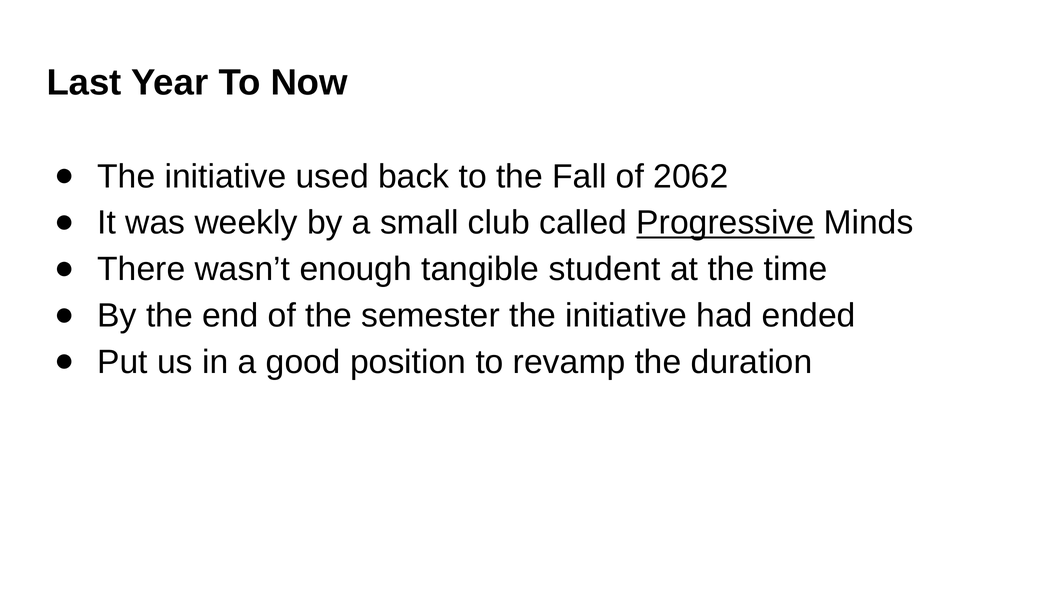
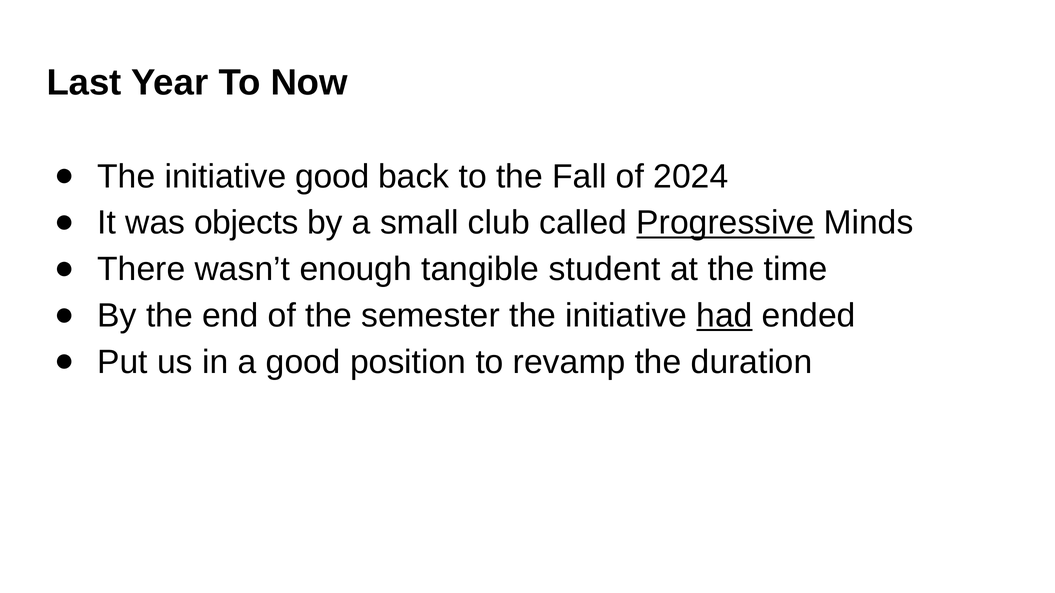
initiative used: used -> good (332, 177)
2062: 2062 -> 2024 (691, 177)
weekly: weekly -> objects (246, 223)
had underline: none -> present (725, 316)
